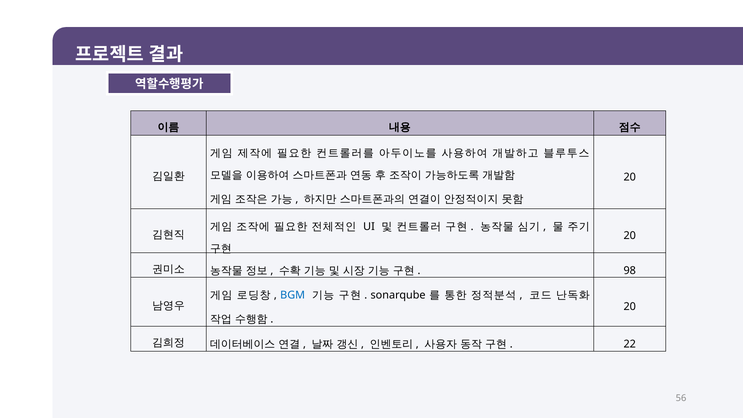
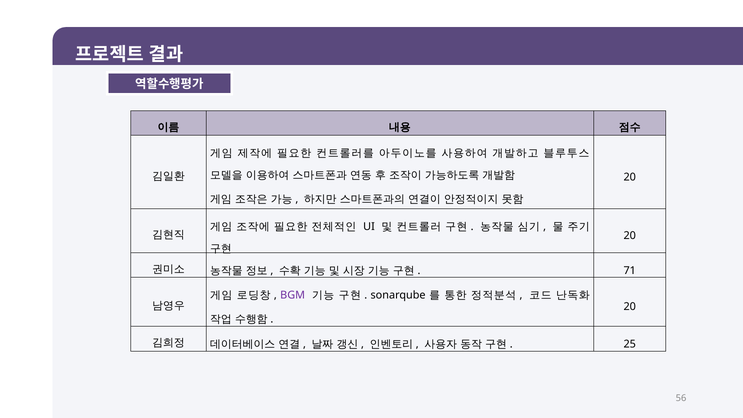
98: 98 -> 71 (630, 270)
BGM colour: blue -> purple (293, 295)
22: 22 -> 25 (630, 344)
